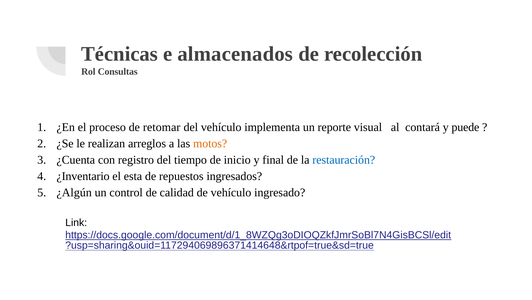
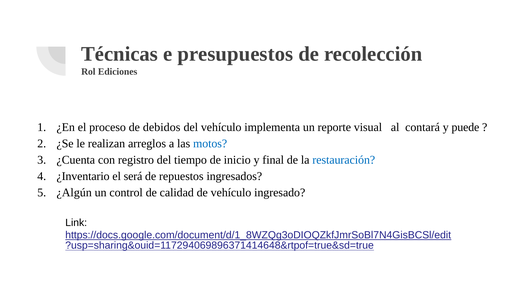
almacenados: almacenados -> presupuestos (235, 54)
Consultas: Consultas -> Ediciones (118, 71)
retomar: retomar -> debidos (162, 127)
motos colour: orange -> blue (210, 143)
esta: esta -> será (133, 176)
